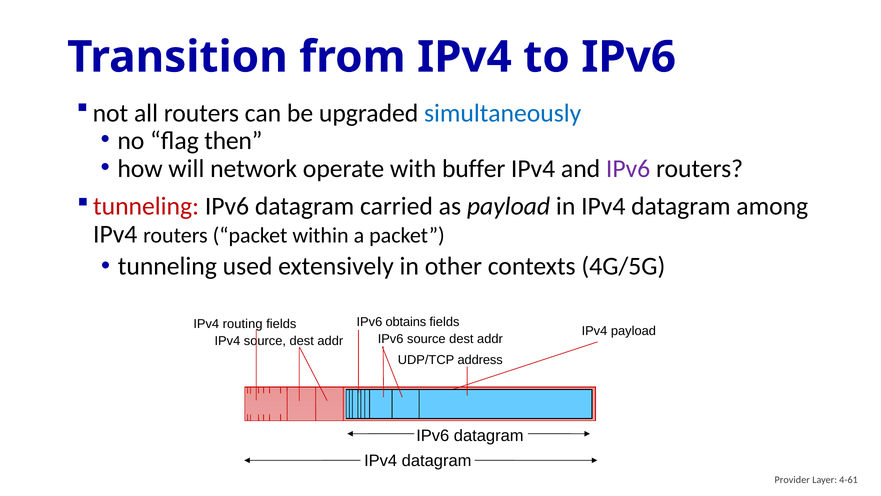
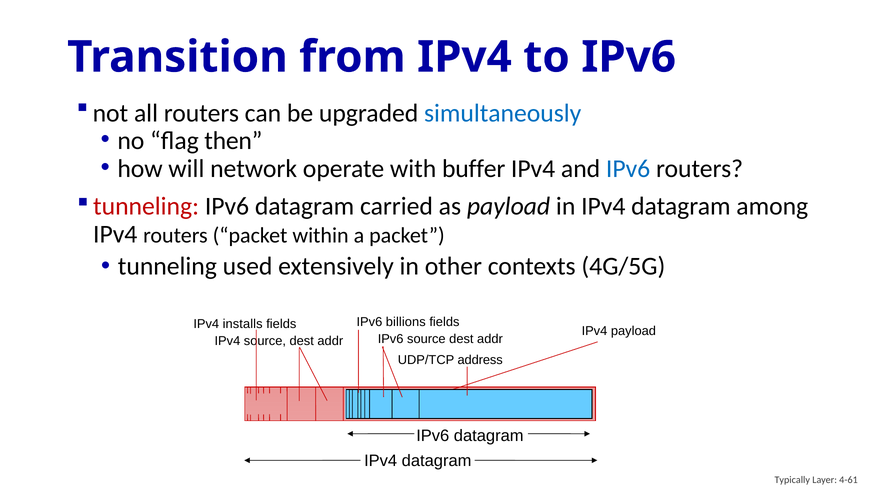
IPv6 colour: purple -> blue (628, 168)
obtains: obtains -> billions (406, 322)
routing: routing -> installs (243, 324)
Provider: Provider -> Typically (792, 479)
